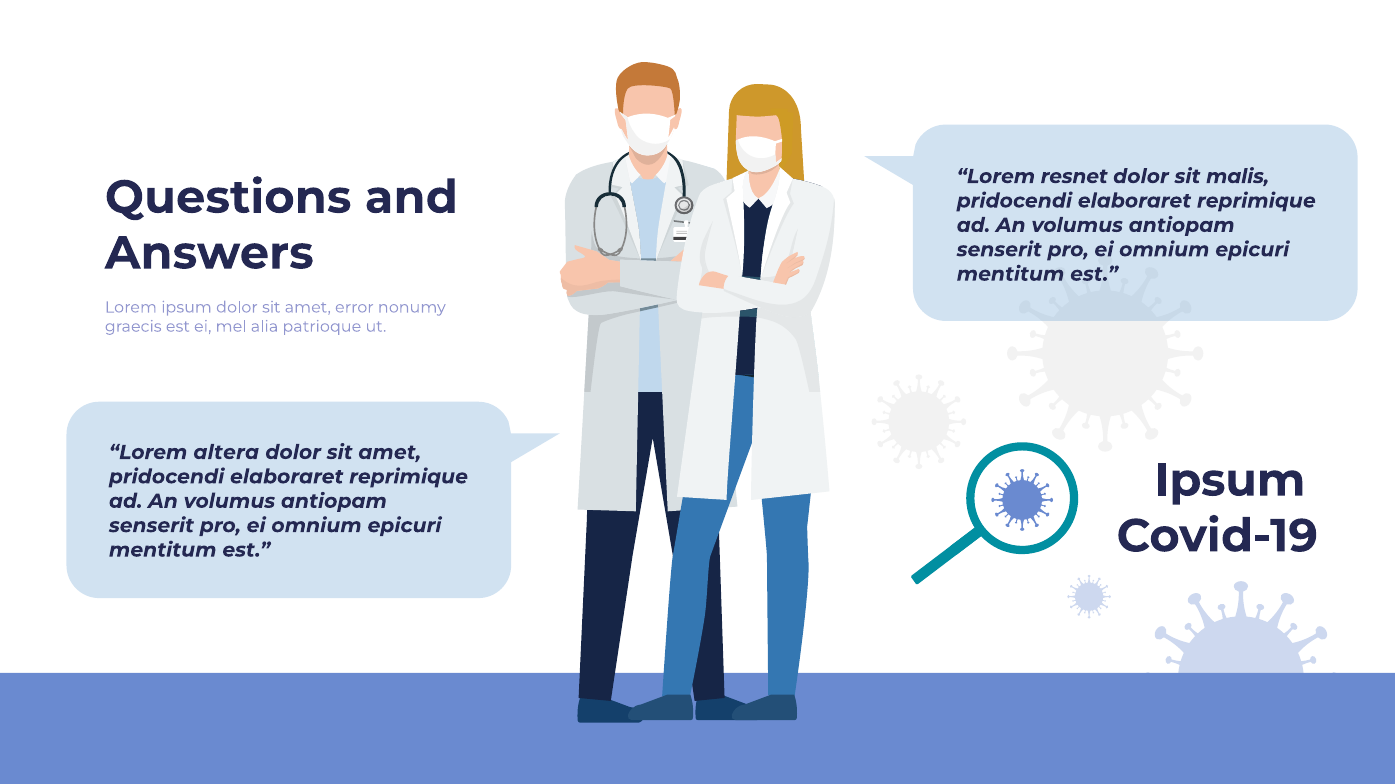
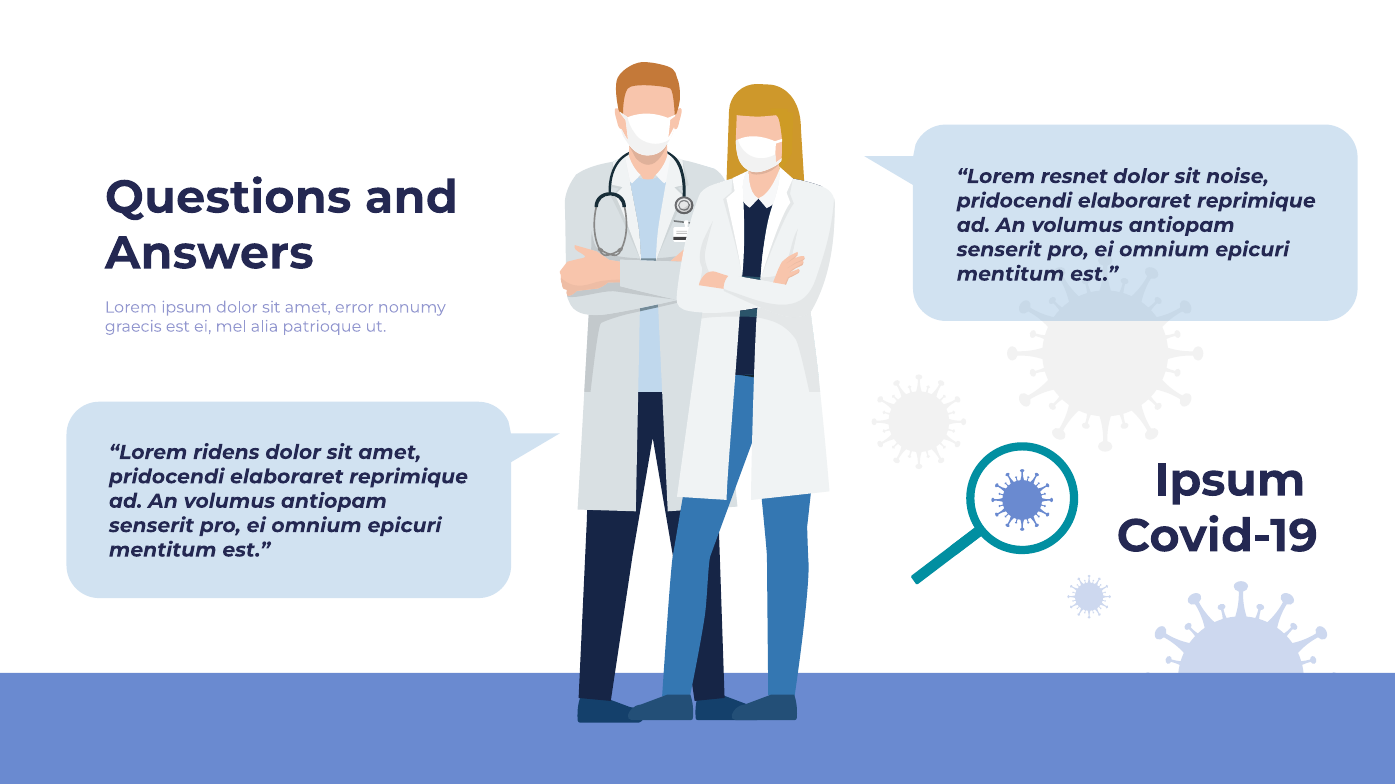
malis: malis -> noise (1237, 177)
altera: altera -> ridens (226, 453)
